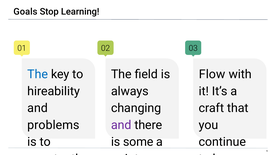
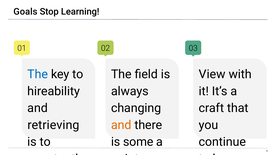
Flow: Flow -> View (212, 74)
problems: problems -> retrieving (53, 125)
and colour: purple -> orange (121, 125)
